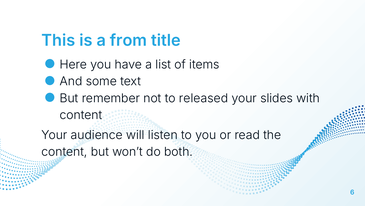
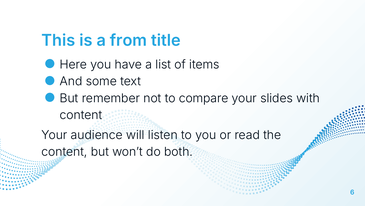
released: released -> compare (204, 98)
